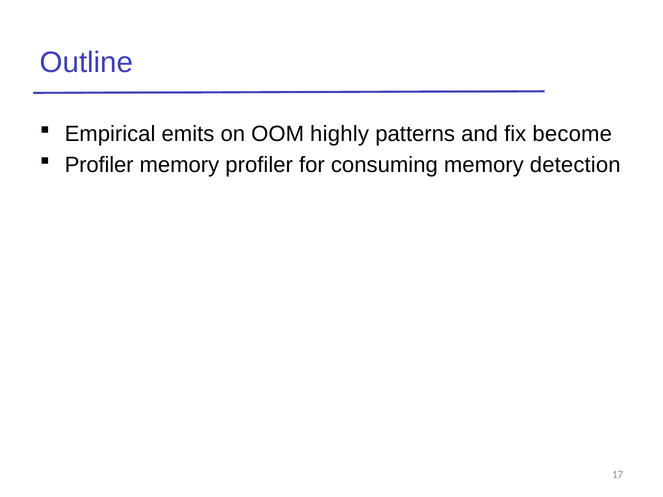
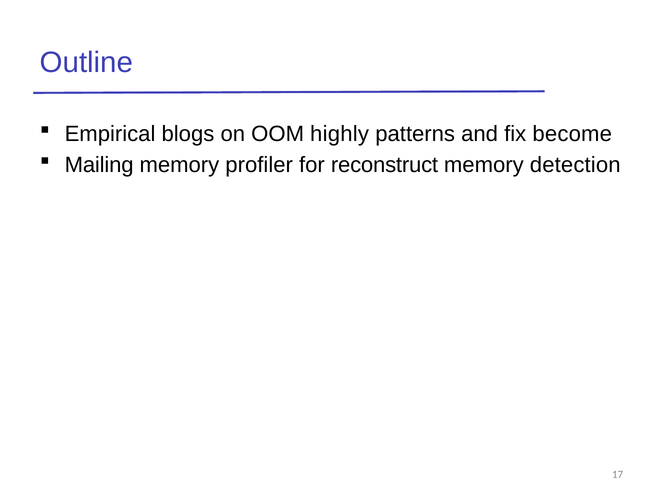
emits: emits -> blogs (188, 134)
Profiler: Profiler -> Mailing (99, 165)
consuming: consuming -> reconstruct (385, 165)
